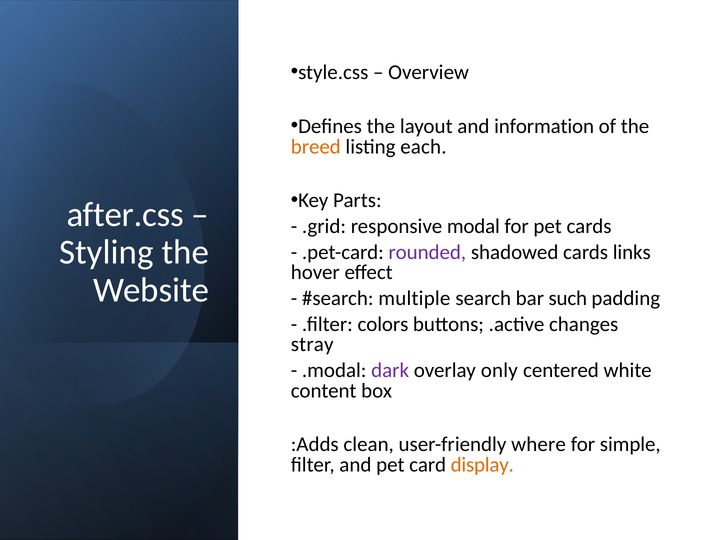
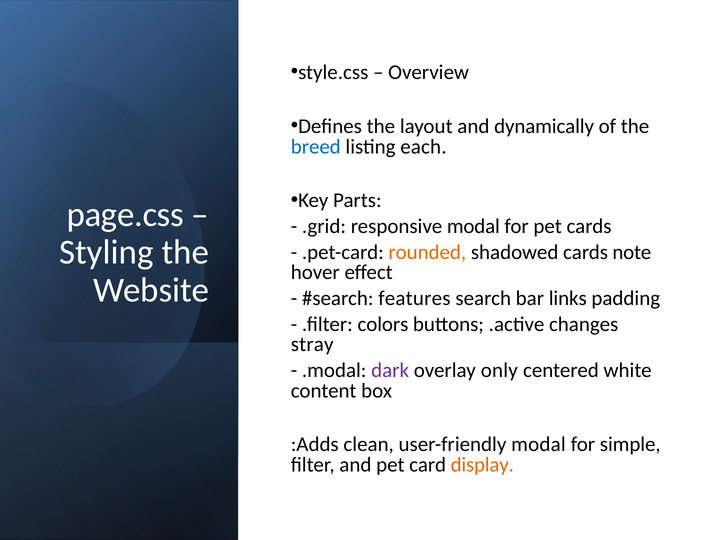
information: information -> dynamically (544, 126)
breed colour: orange -> blue (316, 146)
after.css: after.css -> page.css (125, 214)
rounded colour: purple -> orange (427, 252)
links: links -> note (632, 252)
multiple: multiple -> features (414, 298)
such: such -> links (568, 298)
user-friendly where: where -> modal (538, 444)
